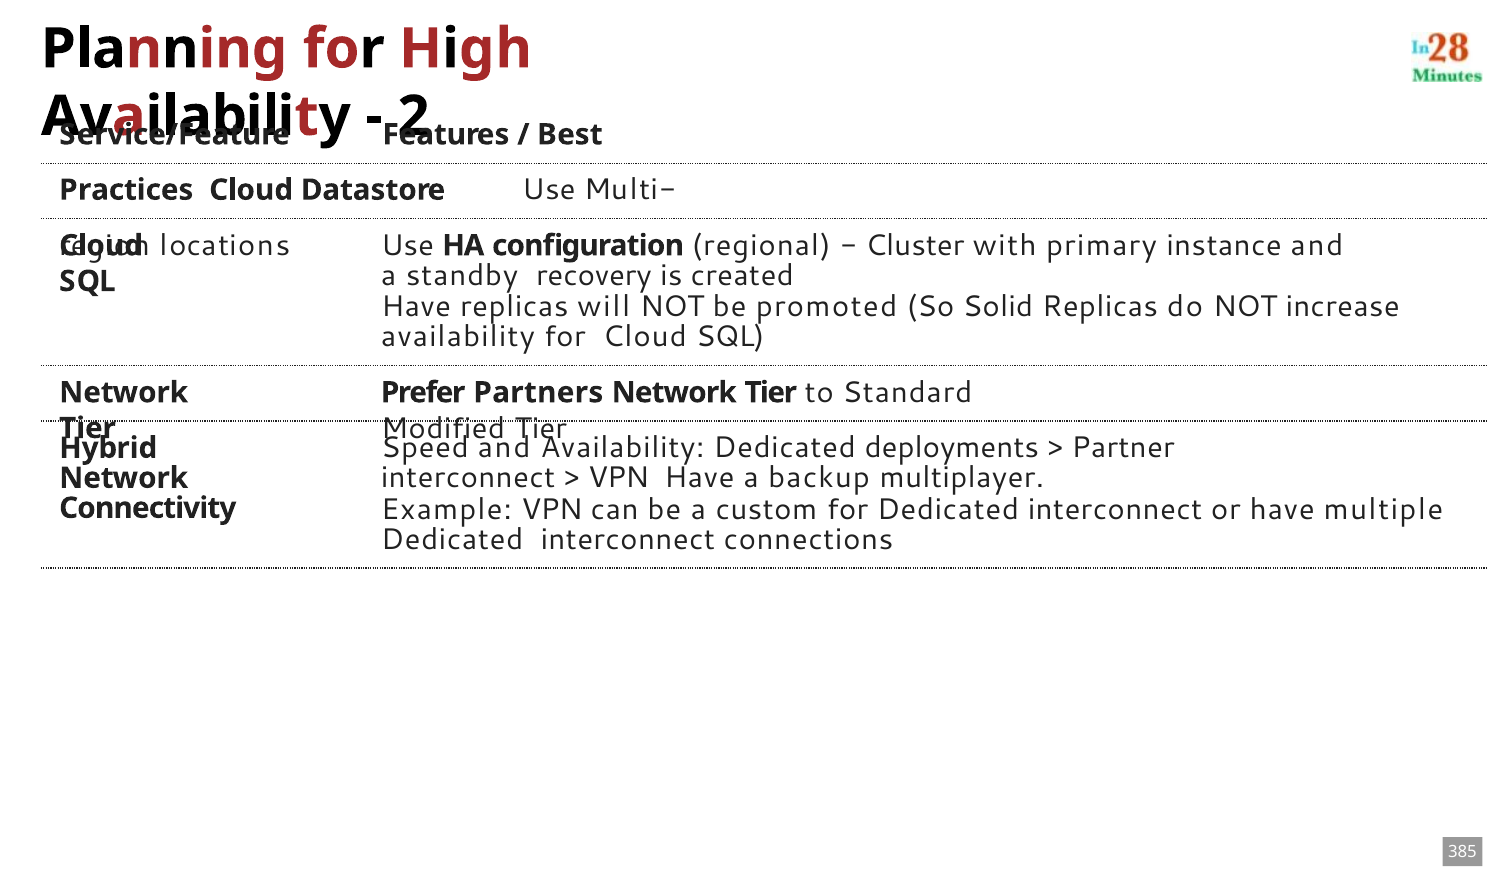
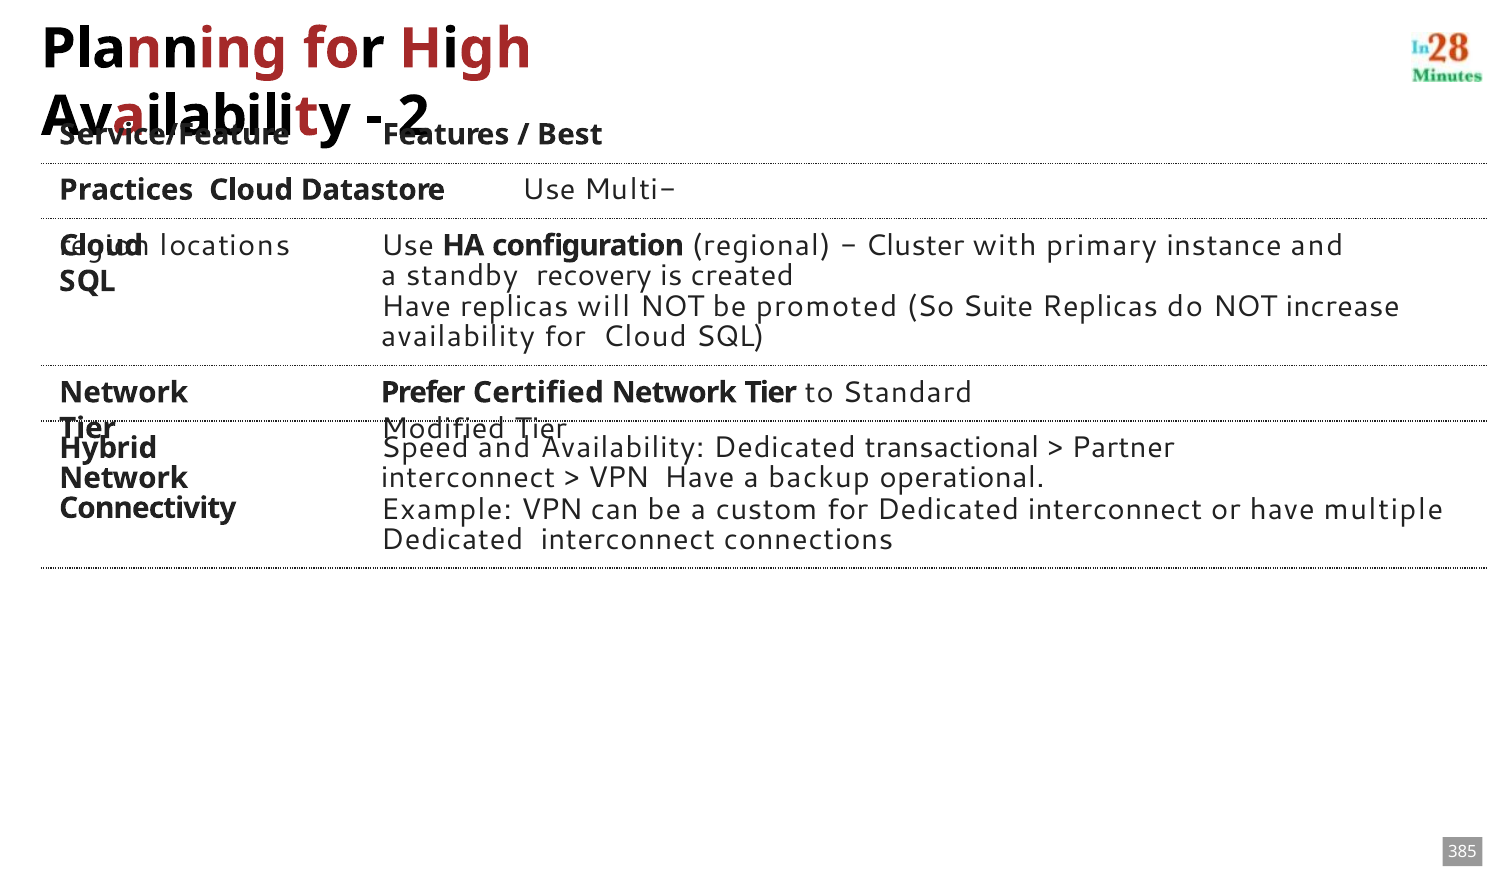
Solid: Solid -> Suite (998, 307)
Partners: Partners -> Certified (538, 393)
deployments: deployments -> transactional (952, 448)
multiplayer: multiplayer -> operational (962, 478)
